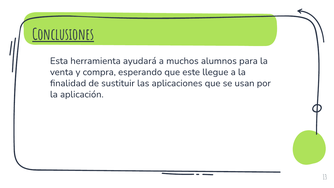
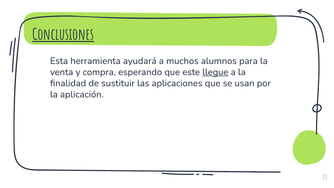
llegue underline: none -> present (215, 72)
